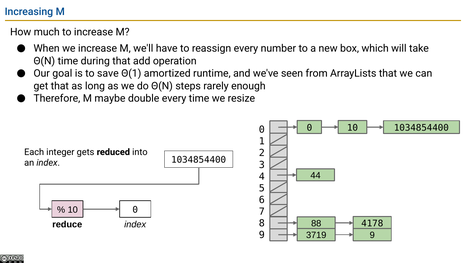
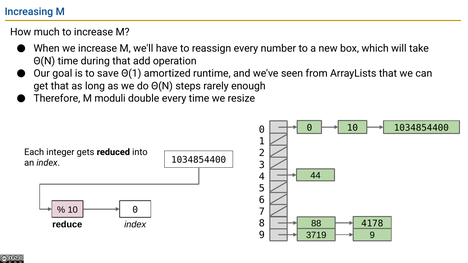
maybe: maybe -> moduli (110, 98)
